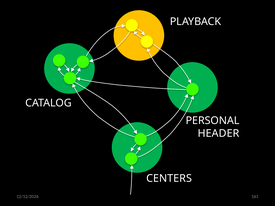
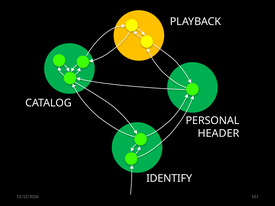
CENTERS: CENTERS -> IDENTIFY (169, 179)
